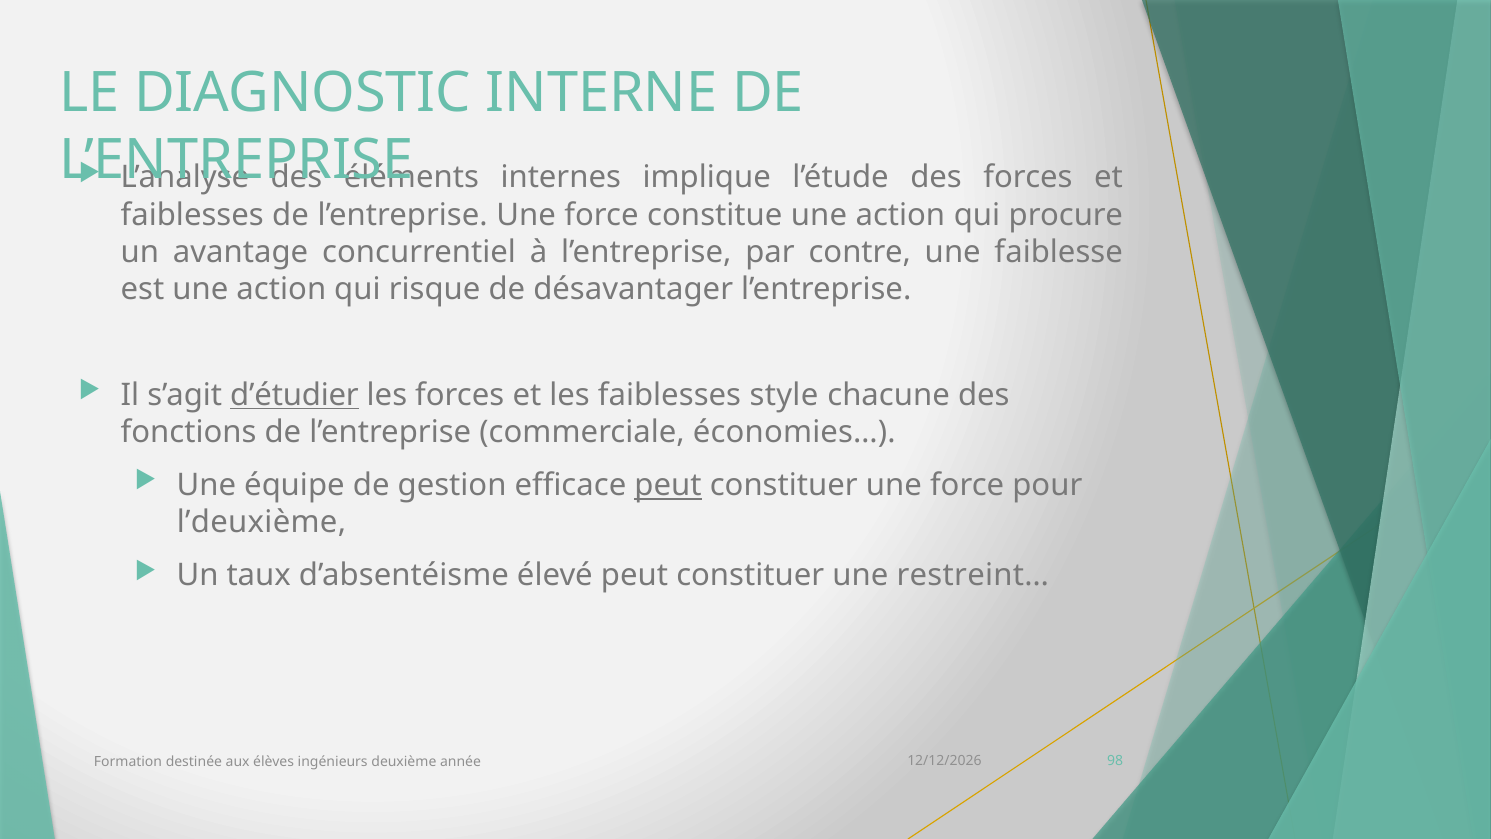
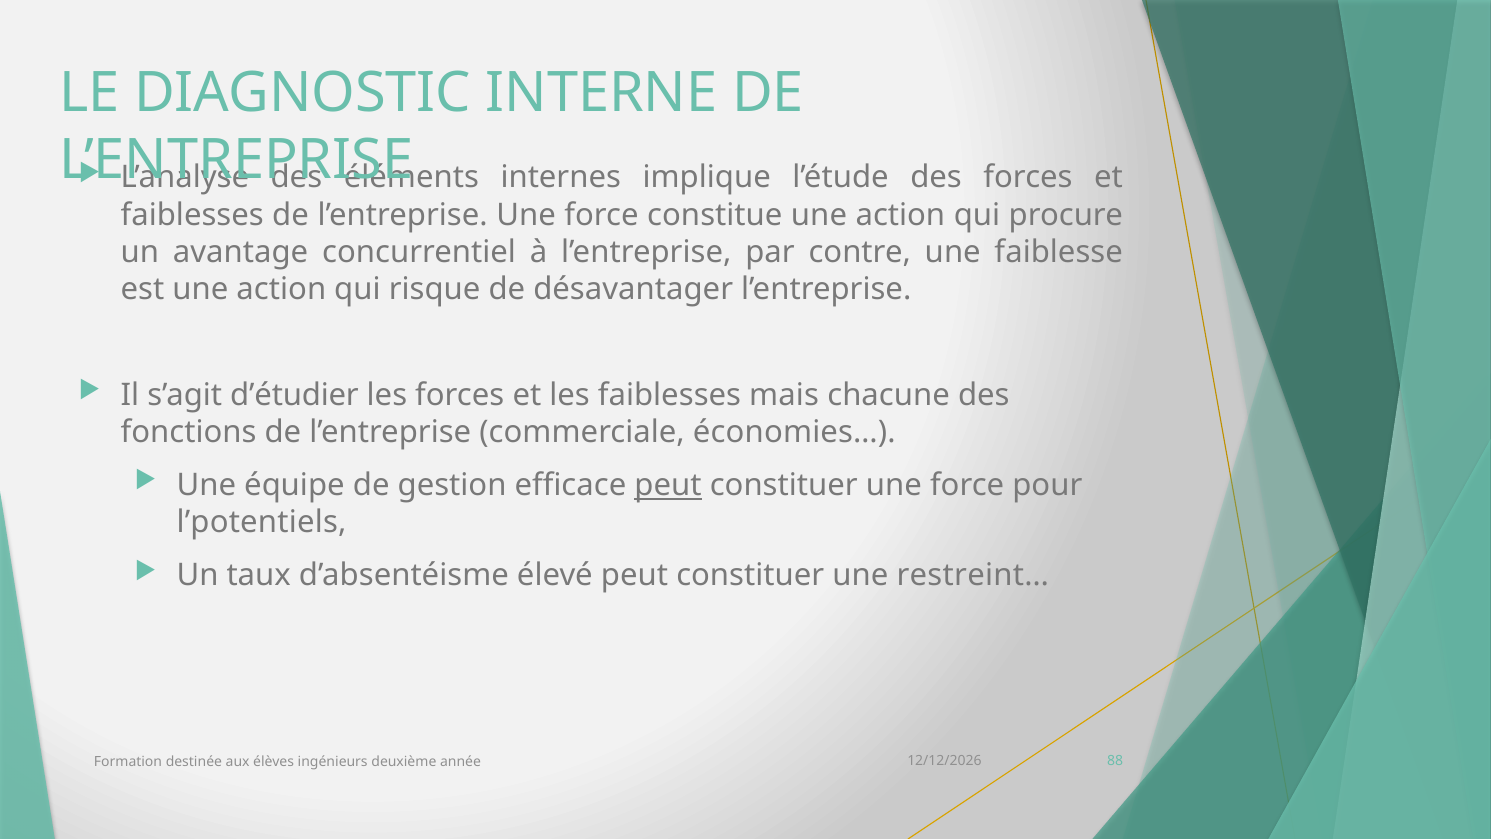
d’étudier underline: present -> none (294, 395)
style: style -> mais (784, 395)
l’deuxième: l’deuxième -> l’potentiels (262, 522)
98: 98 -> 88 (1115, 761)
